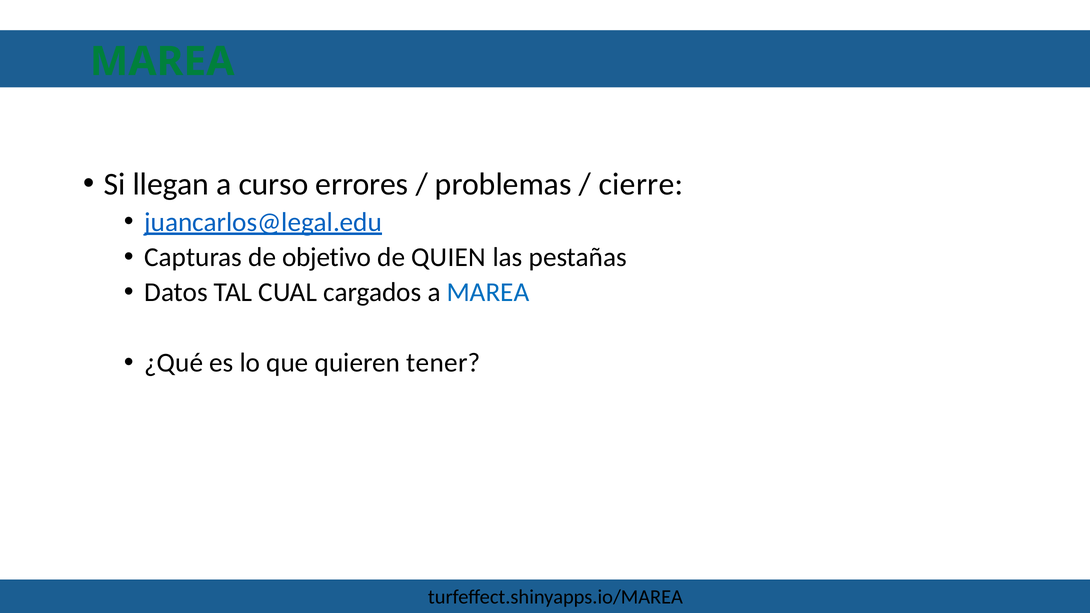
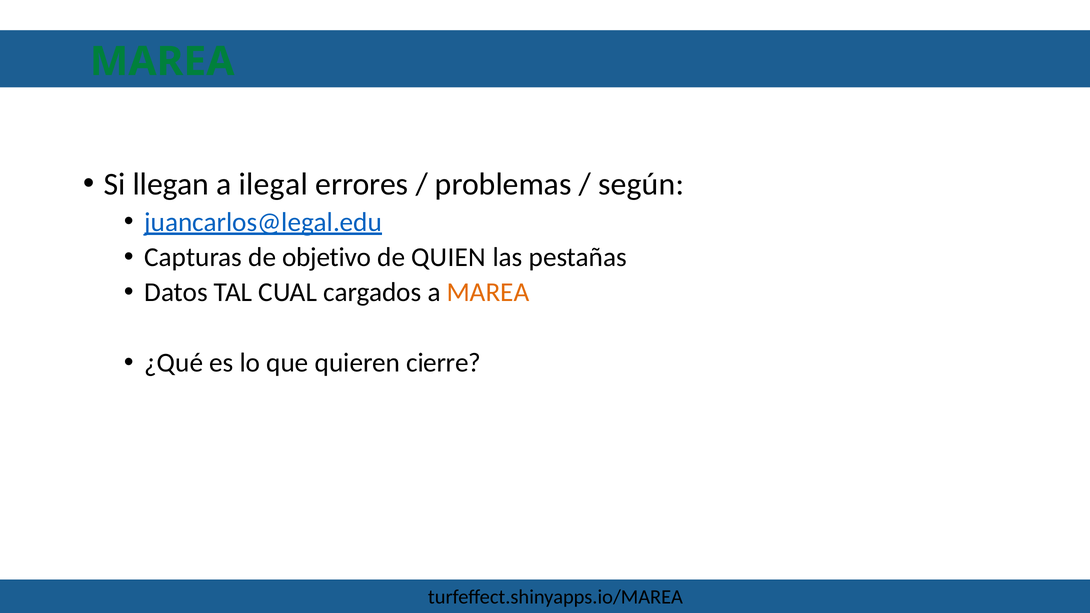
curso: curso -> ilegal (273, 184)
cierre: cierre -> según (641, 184)
MAREA colour: blue -> orange (488, 293)
tener: tener -> cierre (444, 363)
